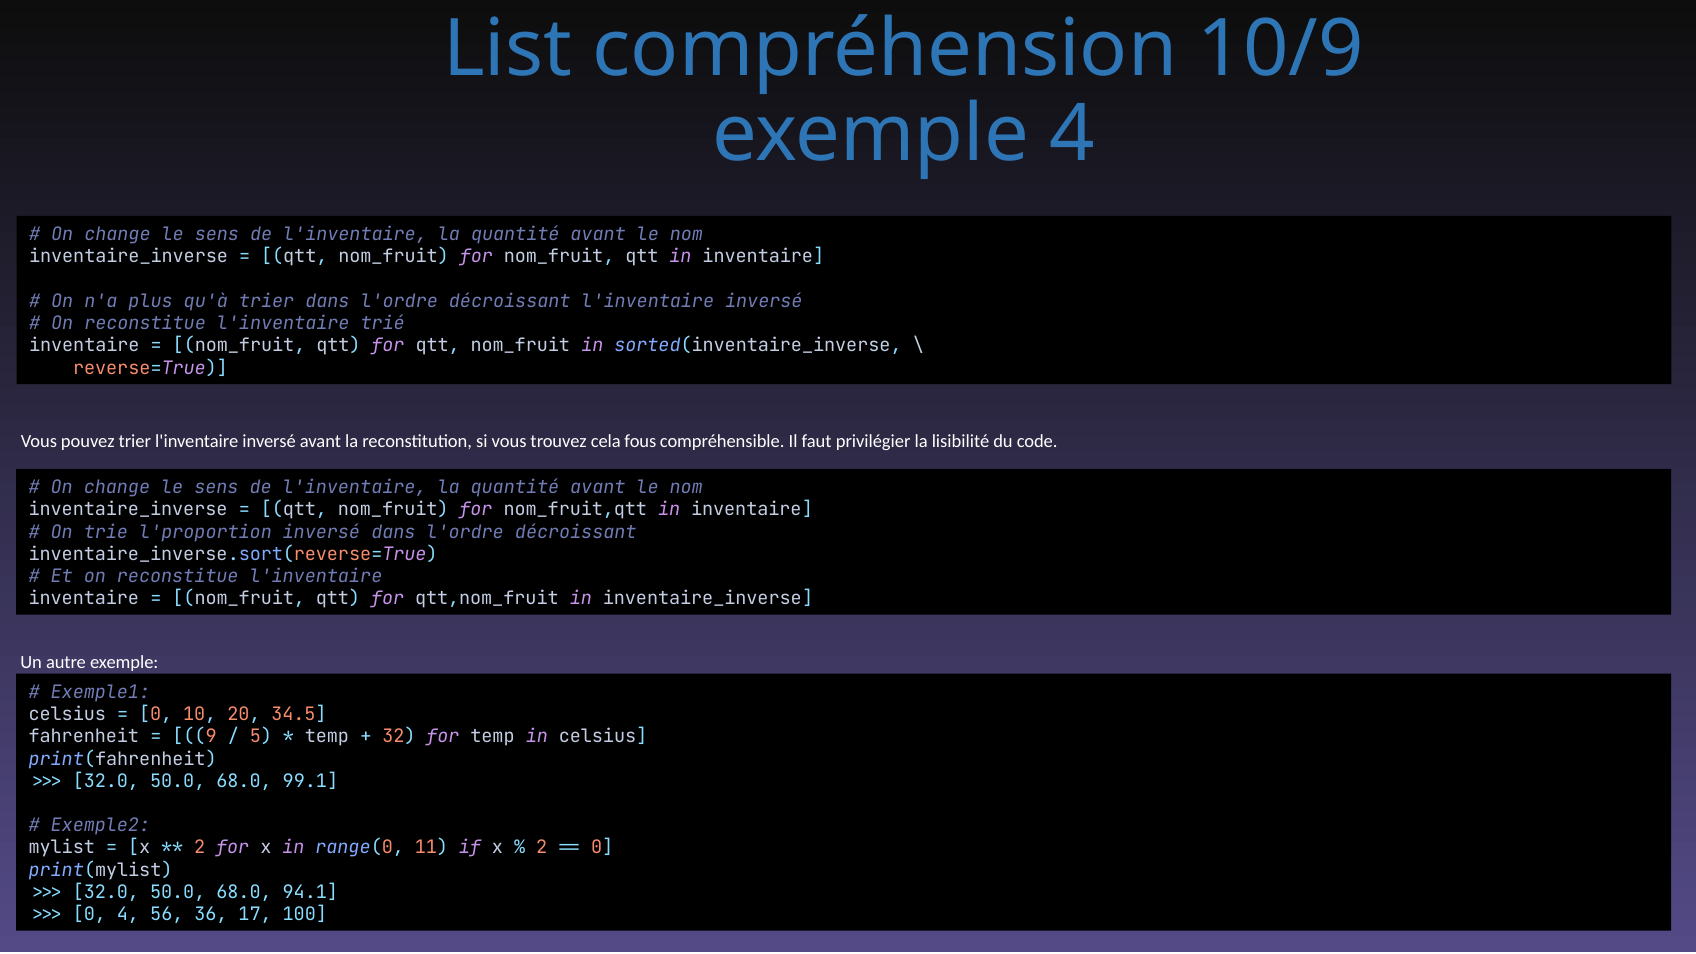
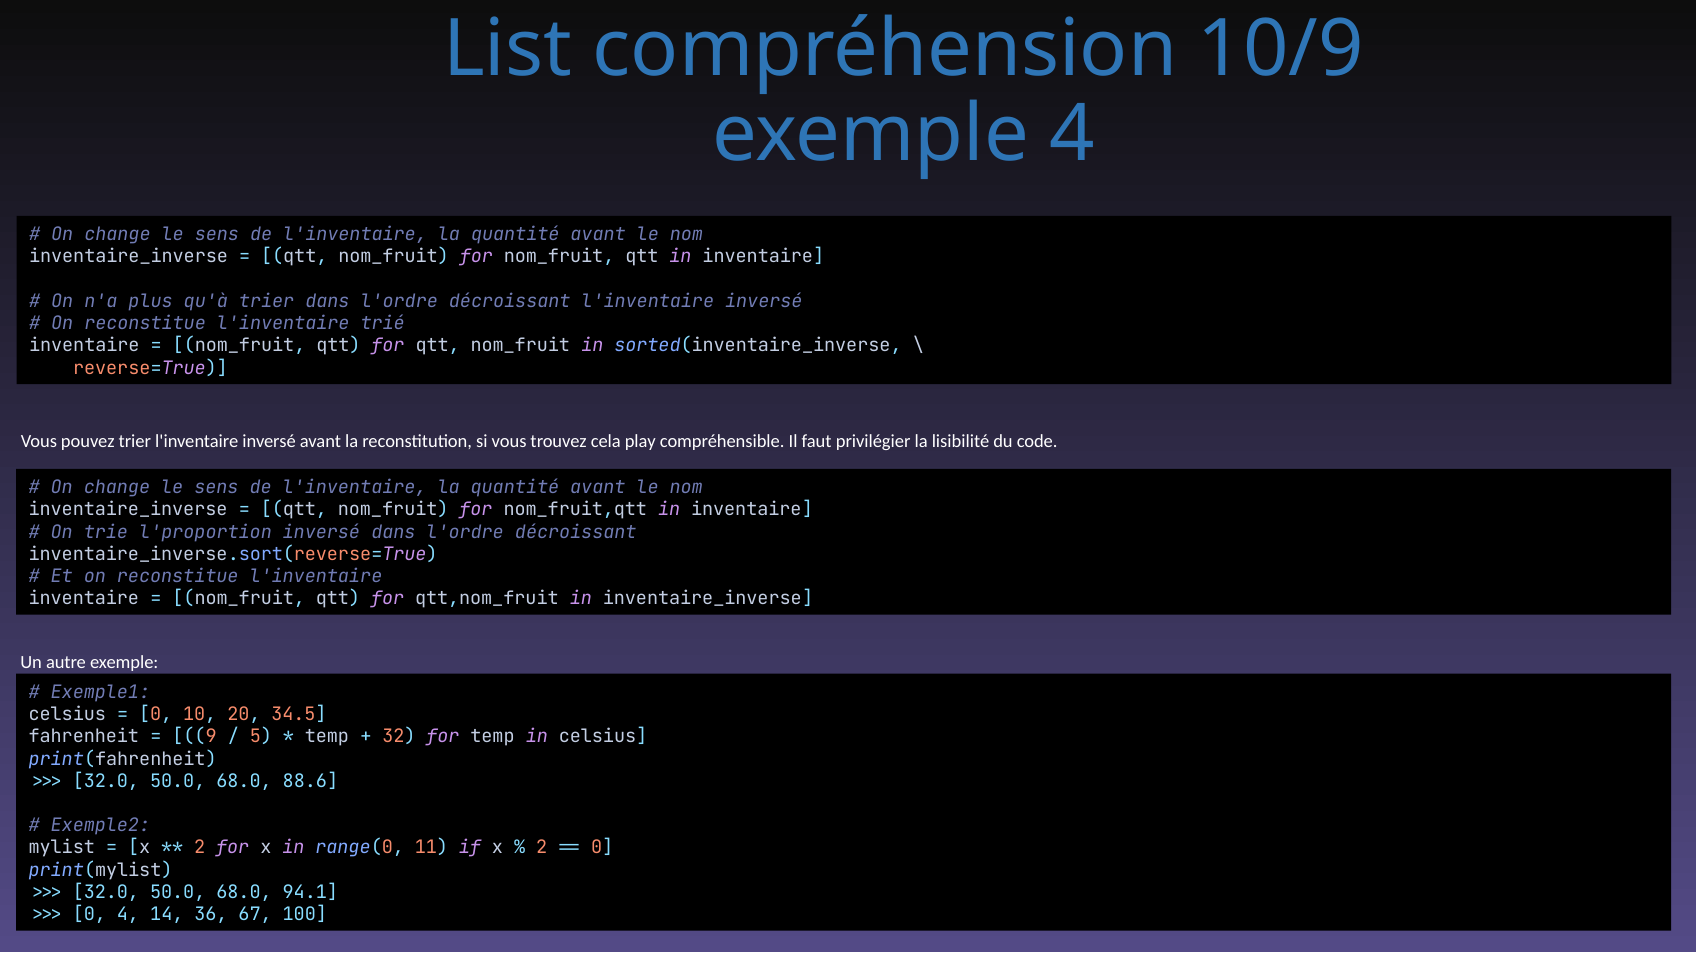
fous: fous -> play (640, 441)
99.1: 99.1 -> 88.6 (310, 781)
56: 56 -> 14 (167, 915)
17: 17 -> 67 (255, 915)
